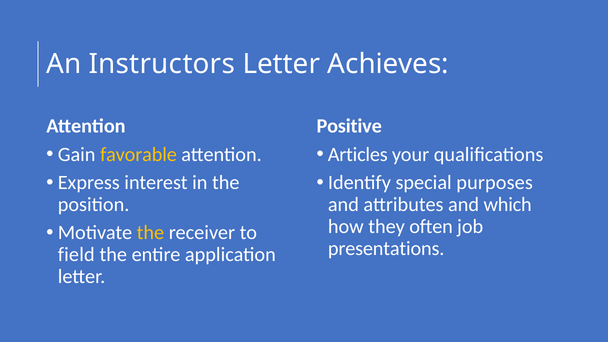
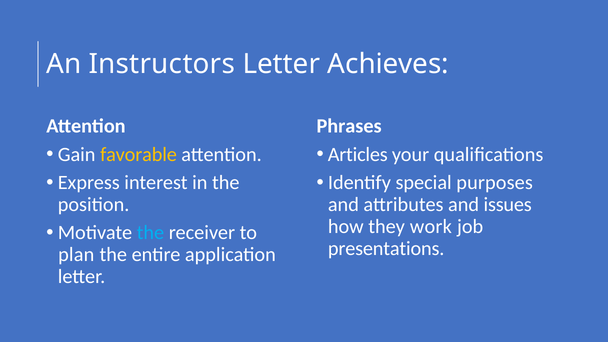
Positive: Positive -> Phrases (349, 126)
which: which -> issues (508, 205)
often: often -> work (431, 226)
the colour: yellow -> light blue (150, 233)
field: field -> plan (76, 255)
